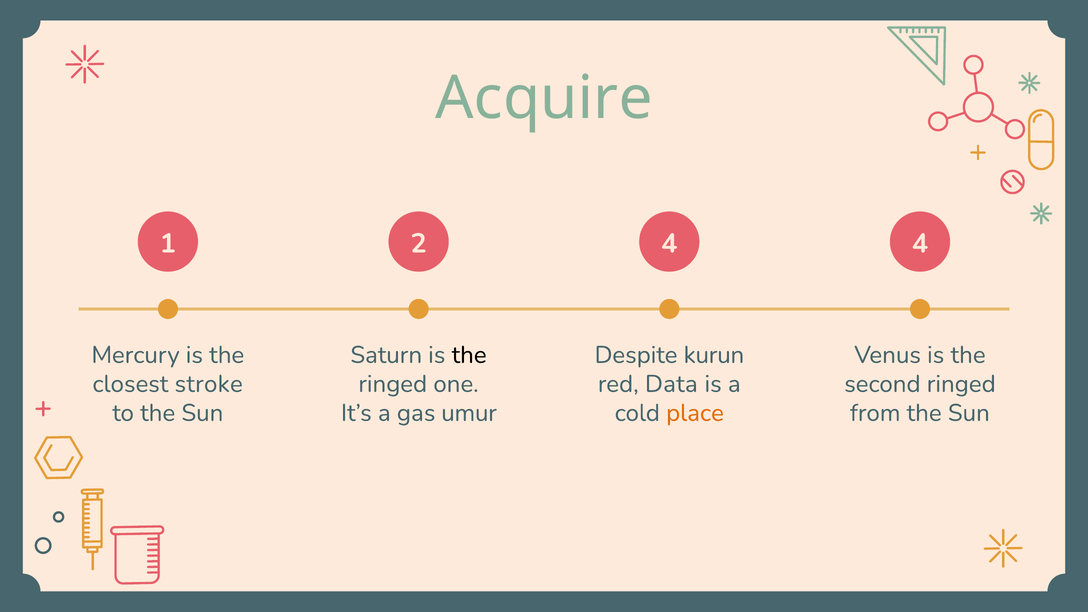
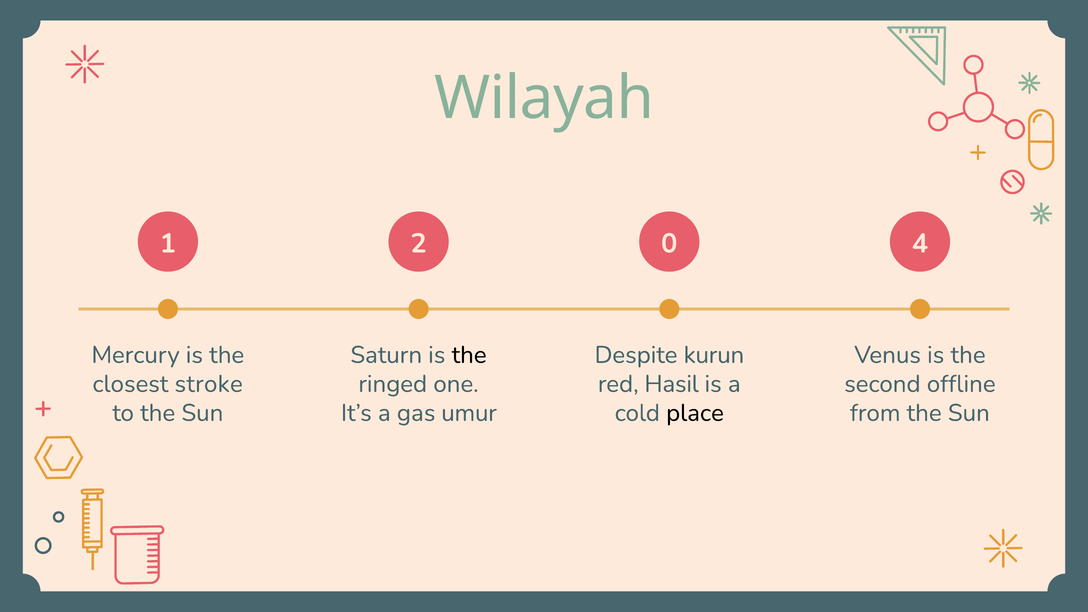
Acquire: Acquire -> Wilayah (544, 99)
2 4: 4 -> 0 (669, 243)
Data: Data -> Hasil (672, 384)
second ringed: ringed -> offline (961, 384)
place colour: orange -> black (695, 413)
